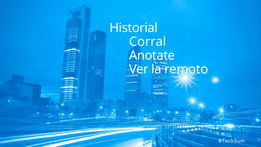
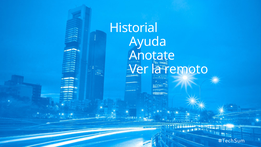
Corral: Corral -> Ayuda (148, 42)
